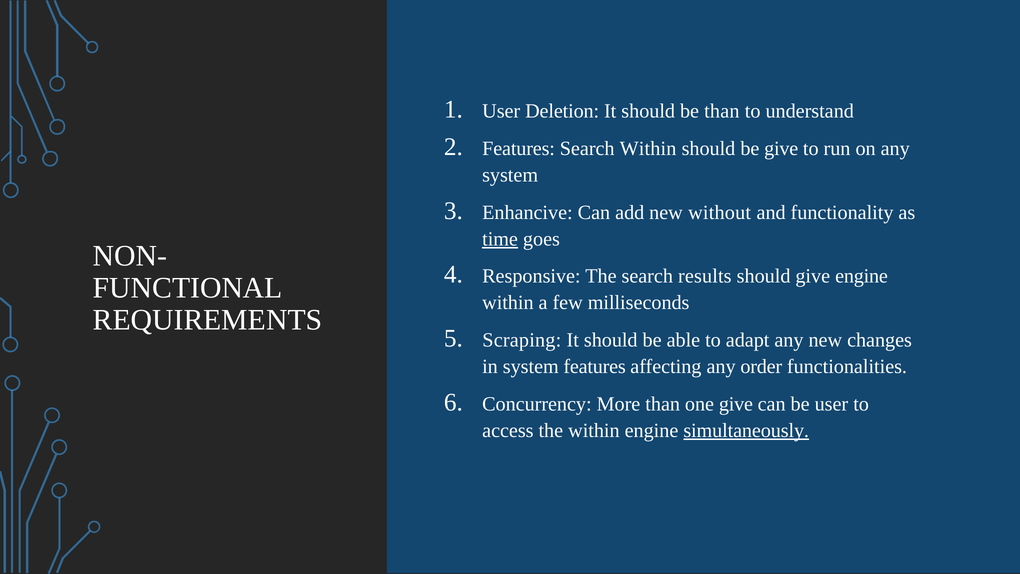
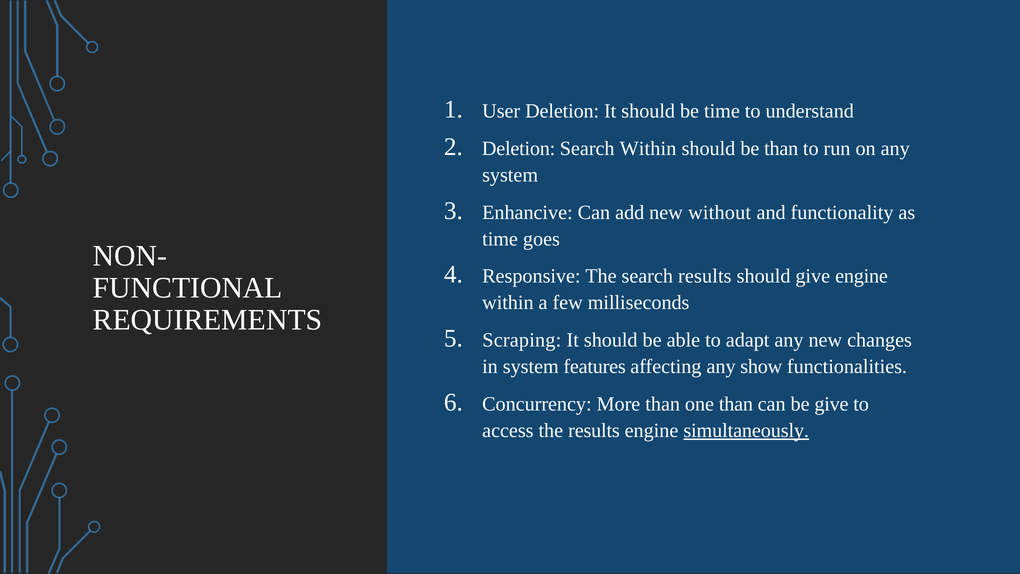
be than: than -> time (722, 111)
Features: Features -> Deletion (519, 148)
be give: give -> than (781, 148)
time underline: present -> none (500, 239)
order: order -> show (761, 367)
one give: give -> than (736, 404)
be user: user -> give (832, 404)
the within: within -> results (594, 430)
